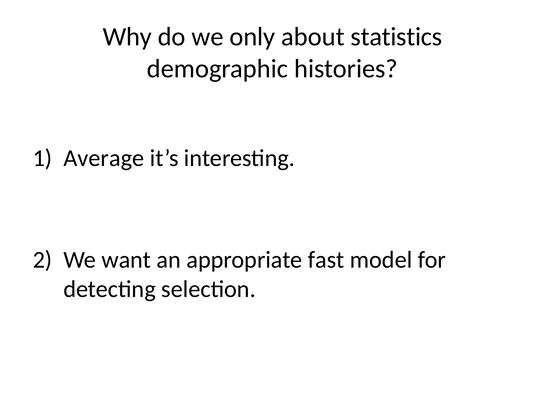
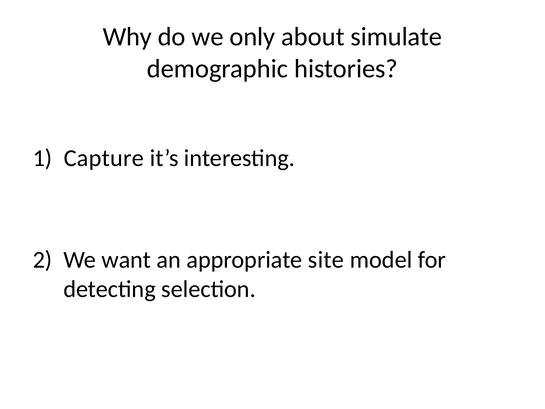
statistics: statistics -> simulate (396, 37)
Average: Average -> Capture (104, 158)
fast: fast -> site (326, 260)
